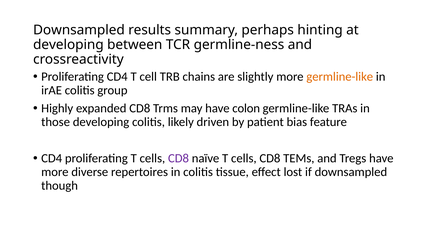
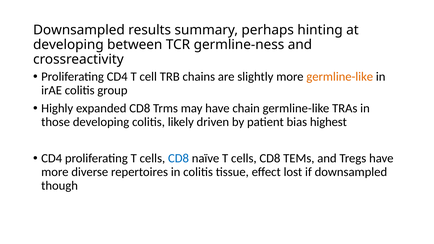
colon: colon -> chain (246, 109)
feature: feature -> highest (328, 122)
CD8 colour: purple -> blue (178, 158)
